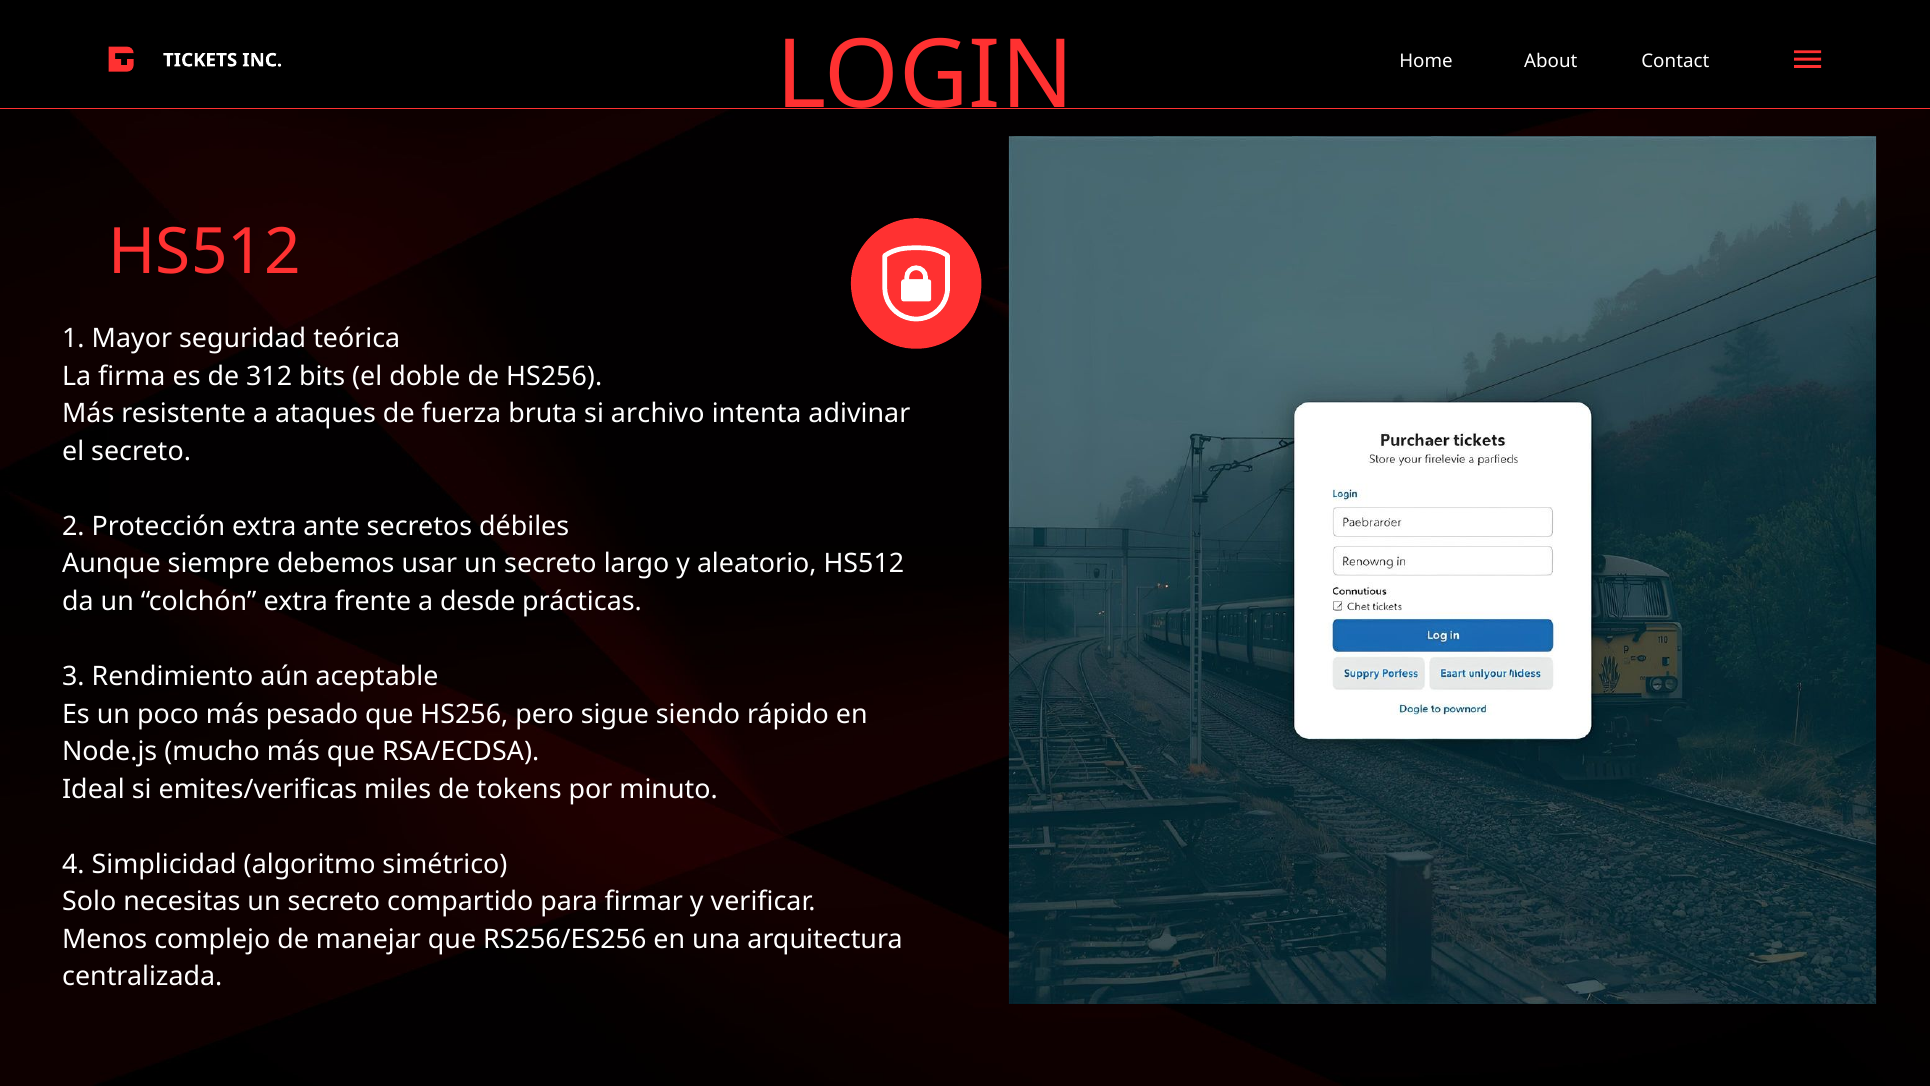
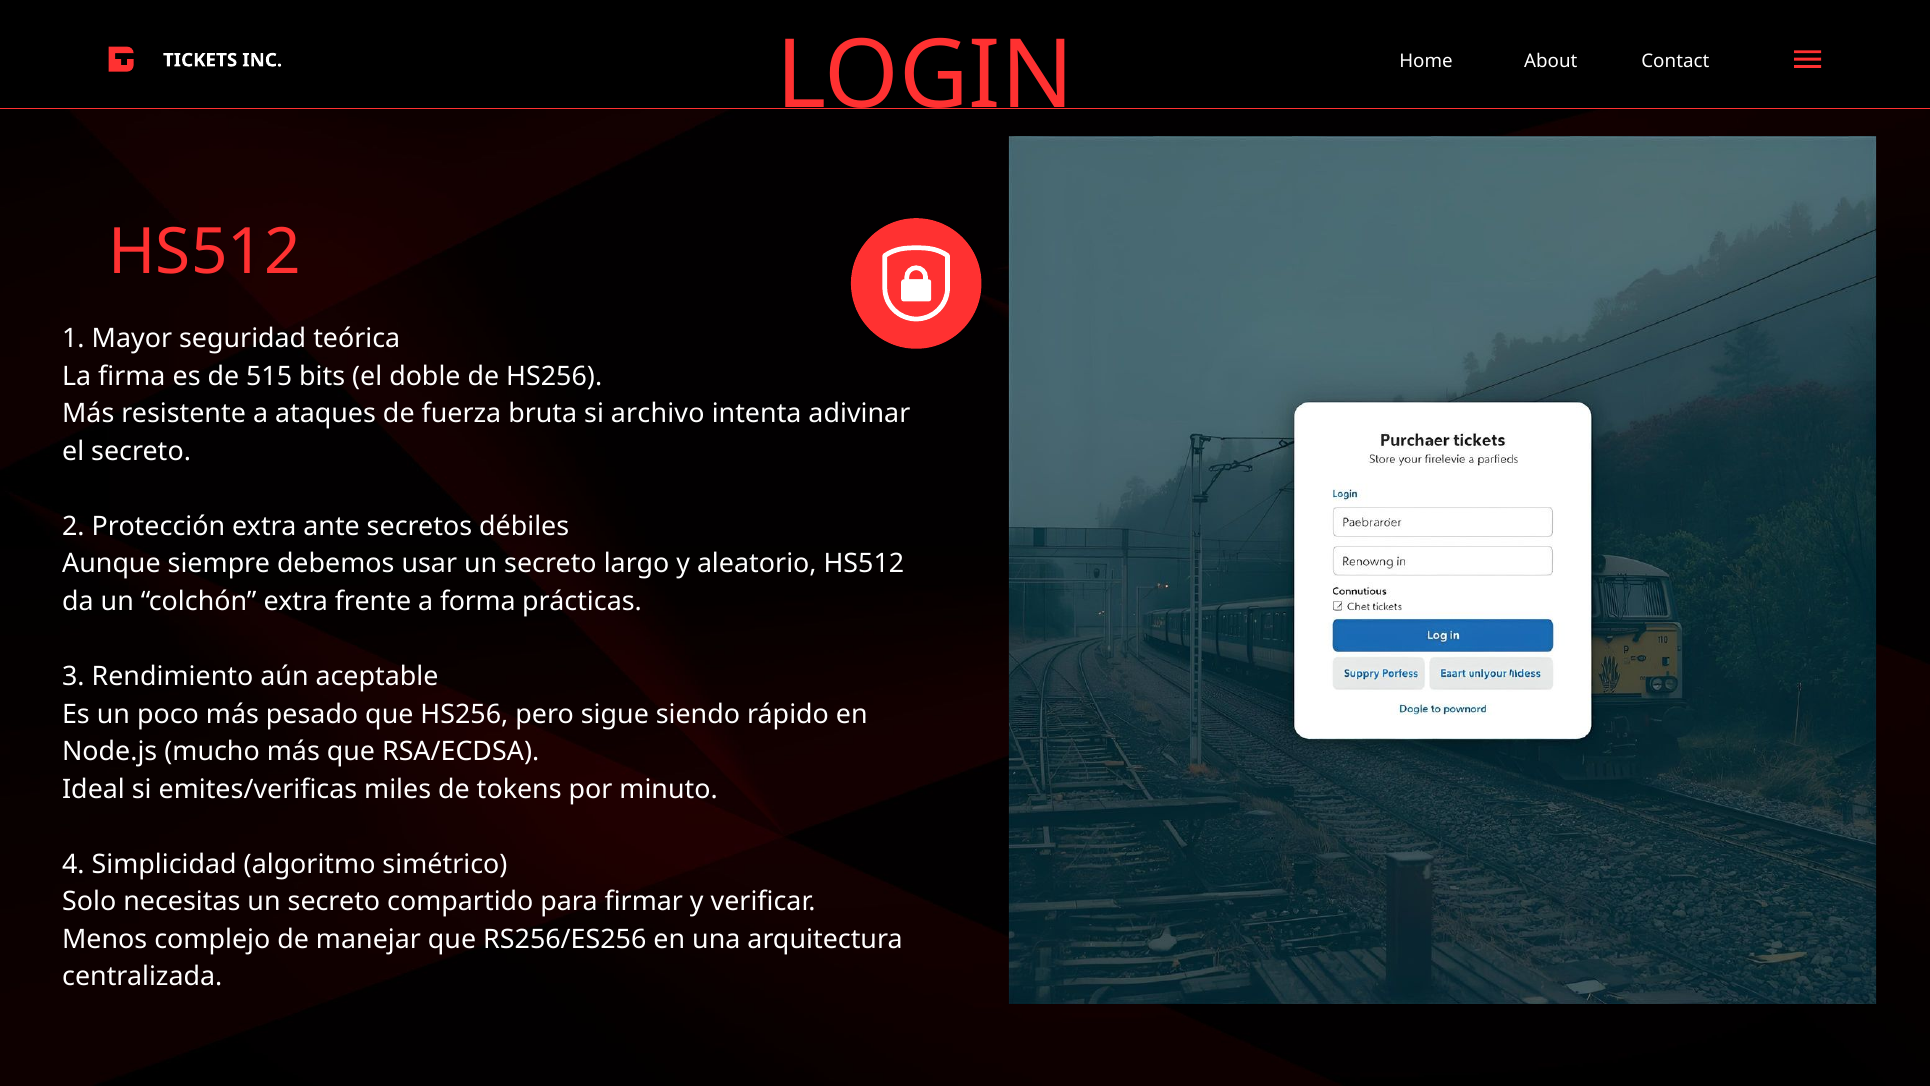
312: 312 -> 515 (269, 376)
desde: desde -> forma (478, 601)
